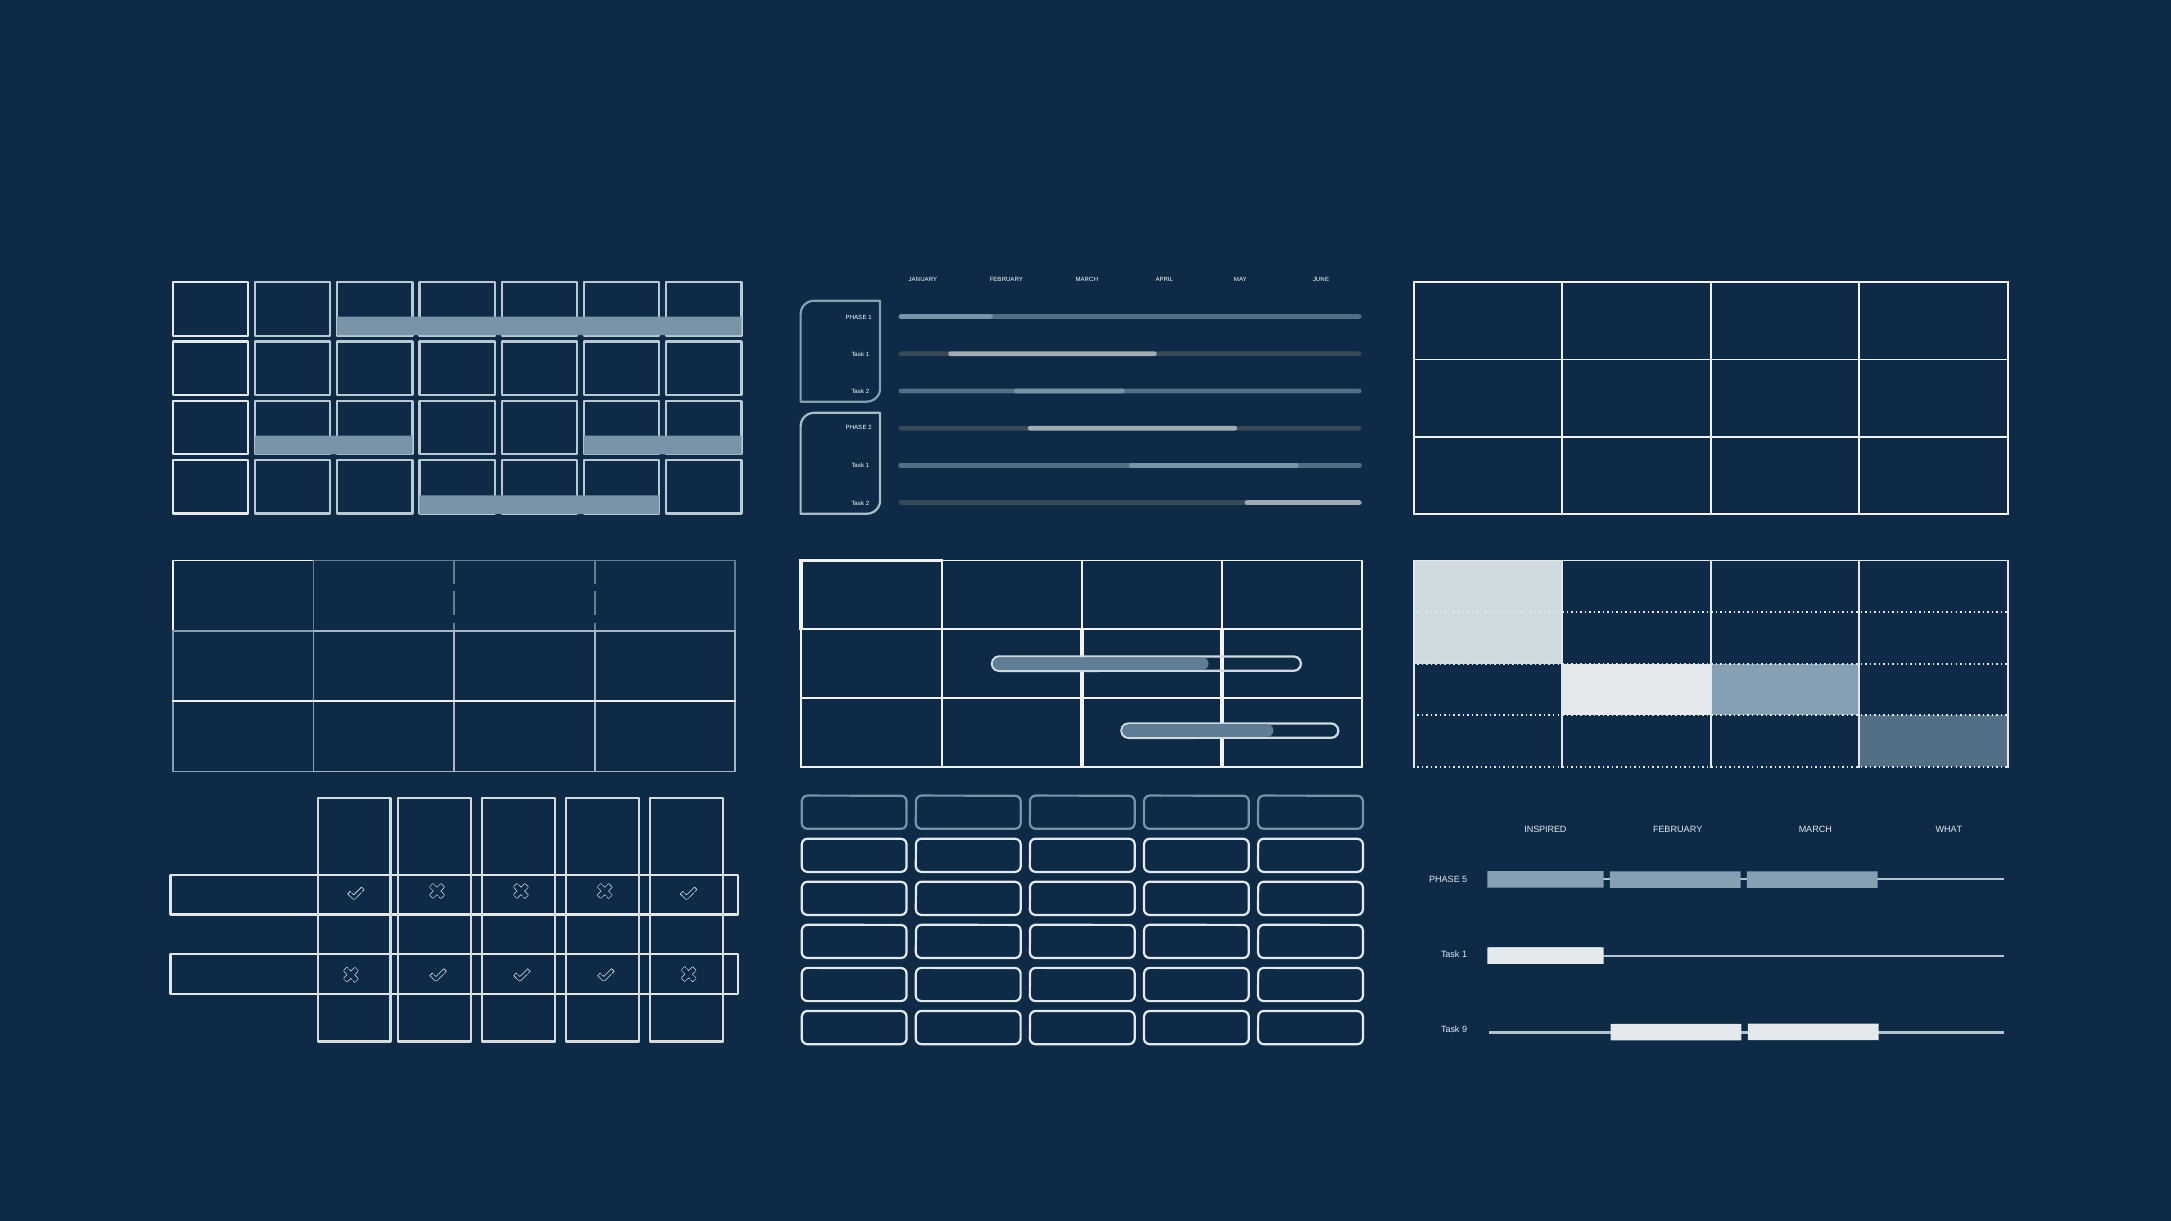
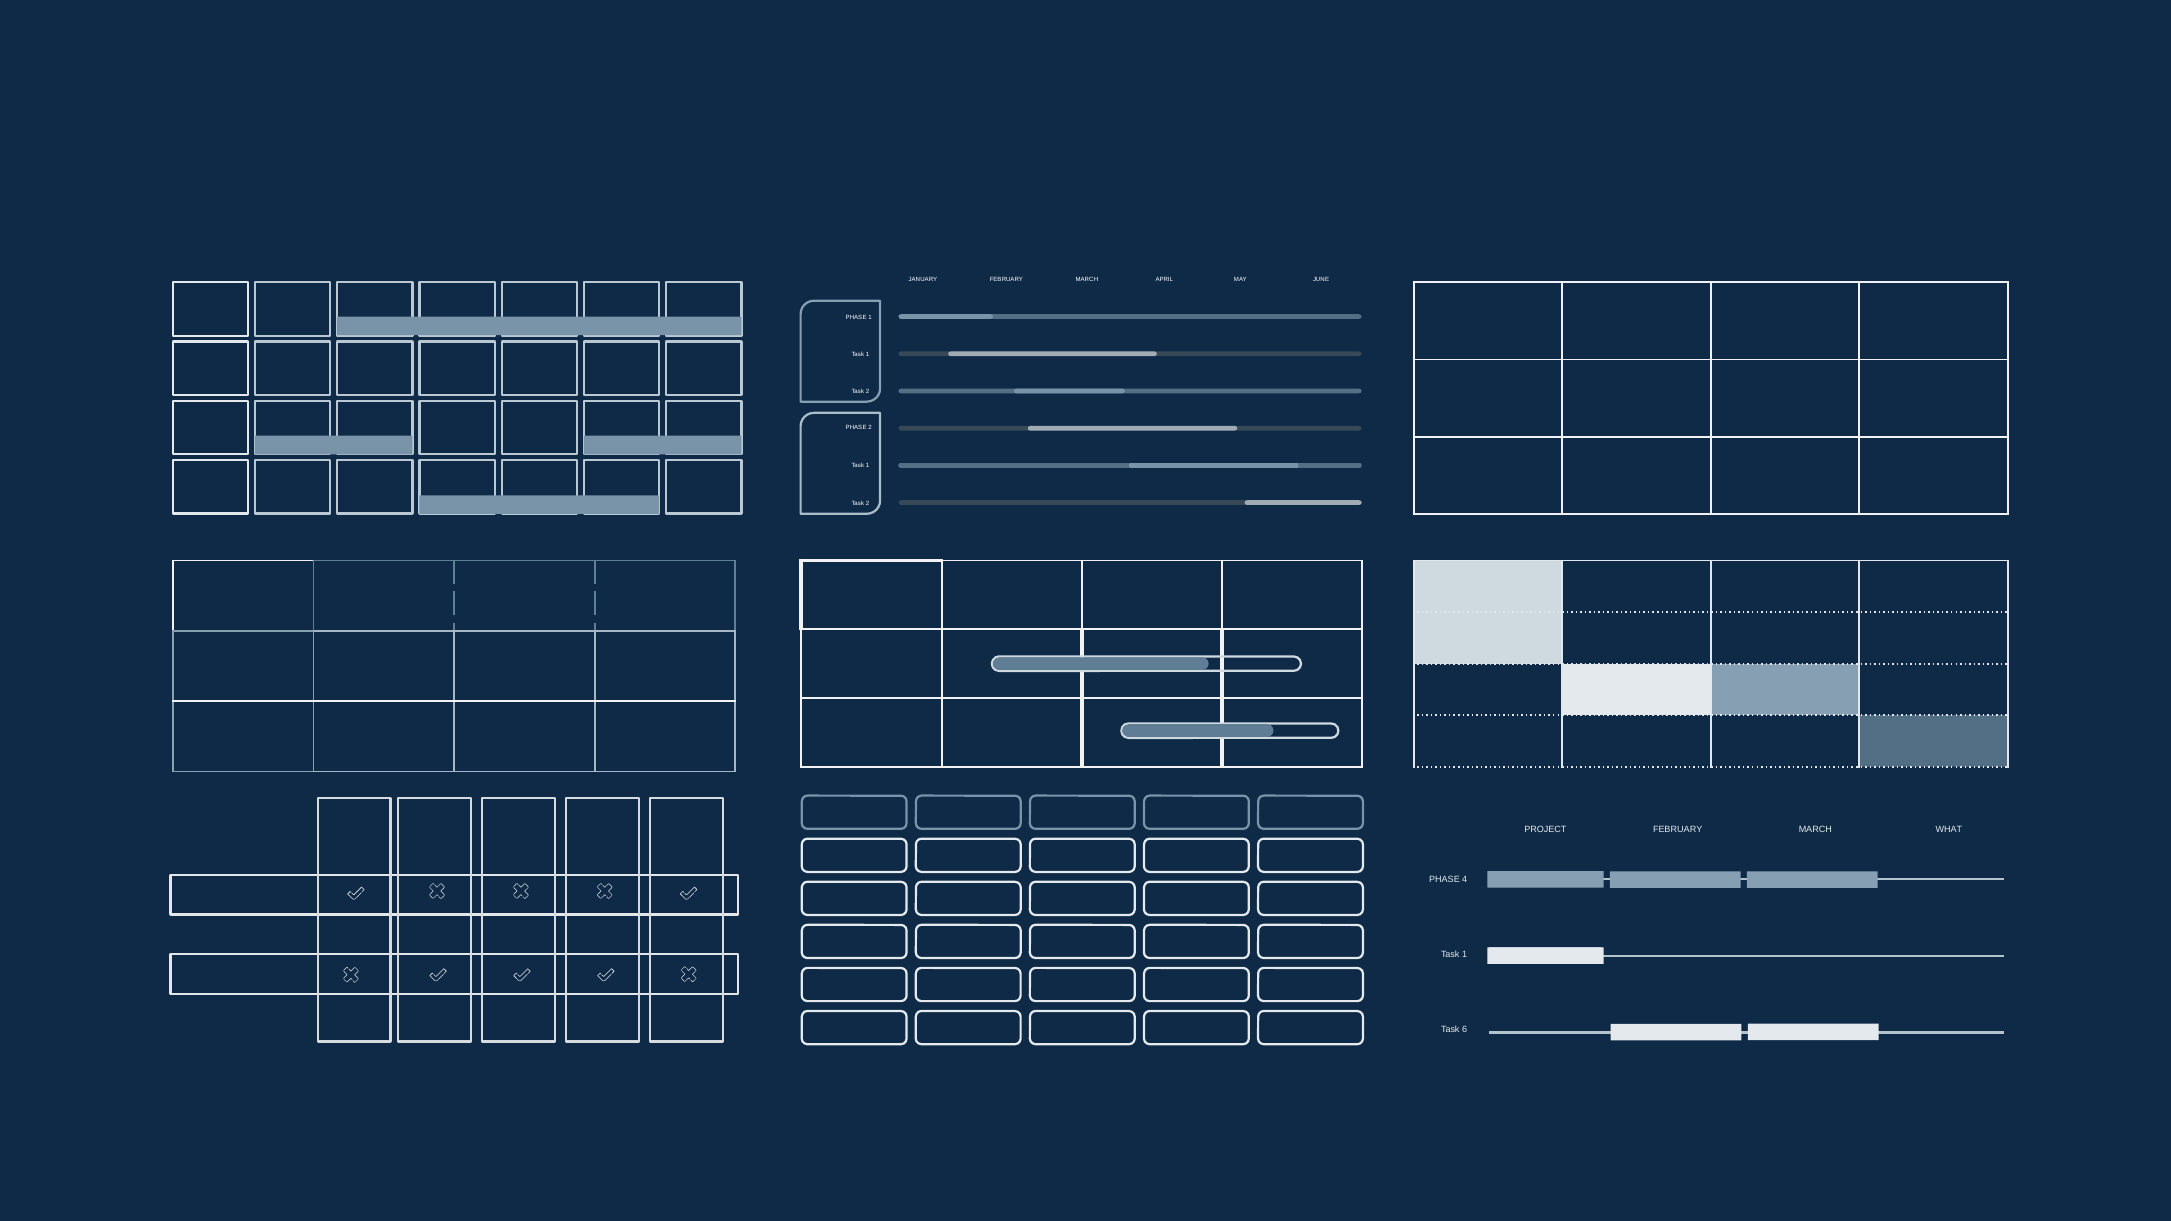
INSPIRED: INSPIRED -> PROJECT (1545, 830)
5: 5 -> 4 (1465, 880)
9: 9 -> 6 (1465, 1030)
